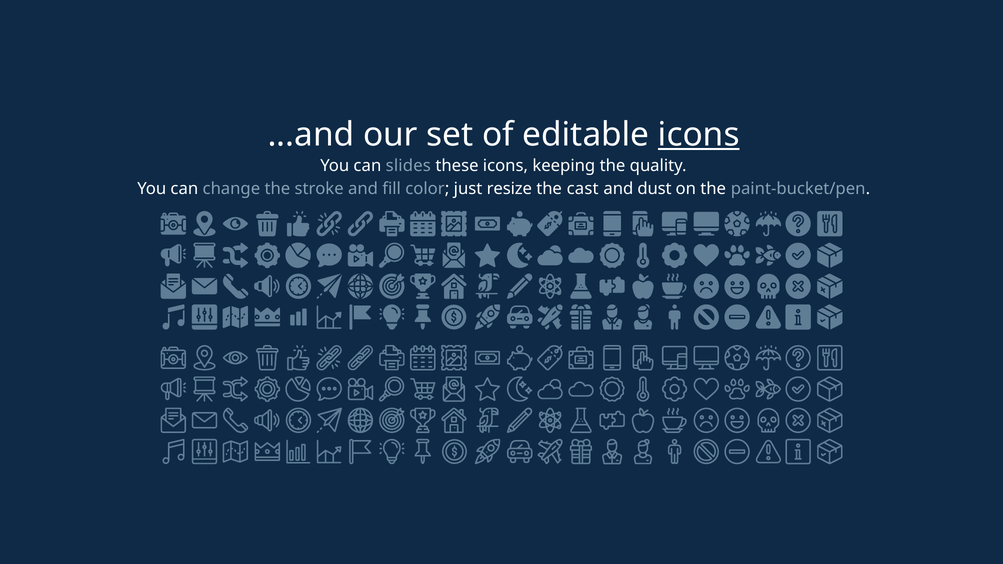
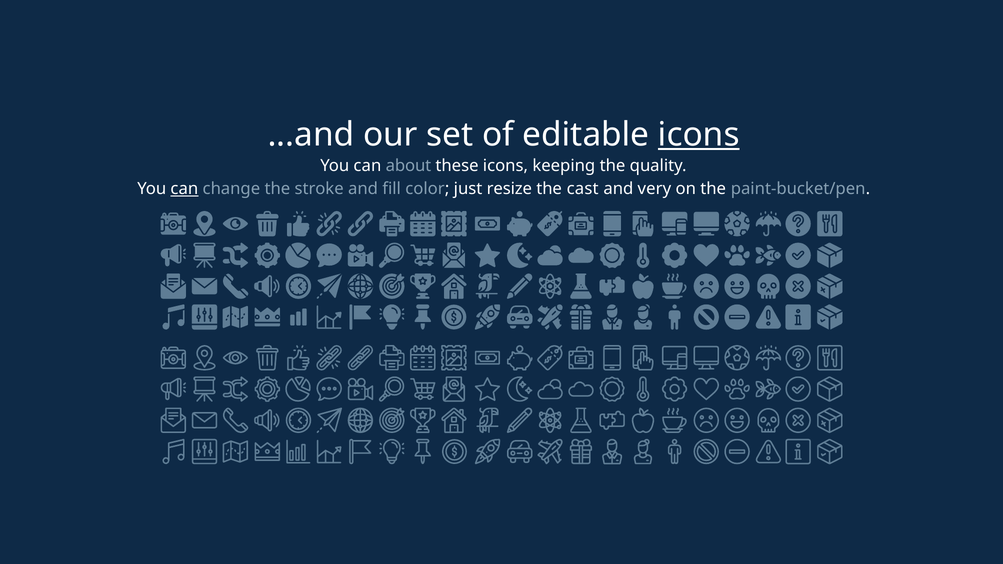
slides: slides -> about (408, 166)
can underline: none -> present (184, 189)
dust: dust -> very (654, 189)
